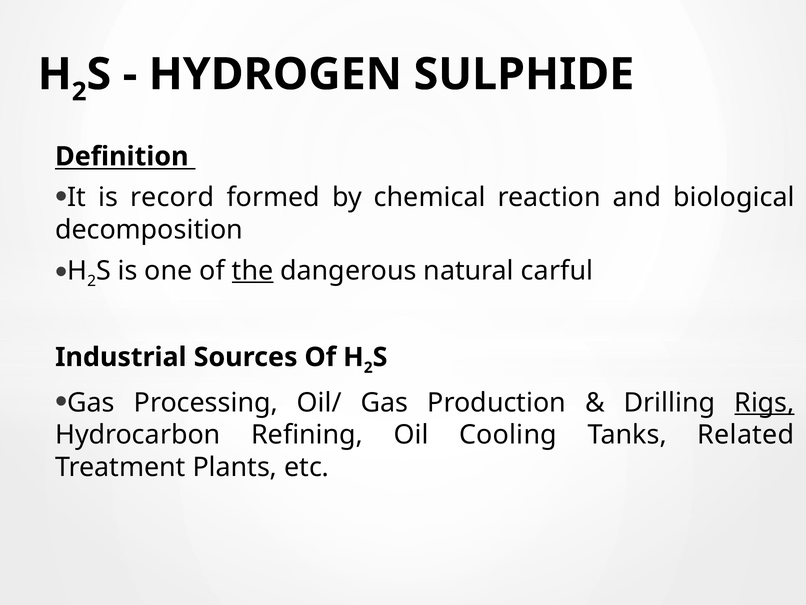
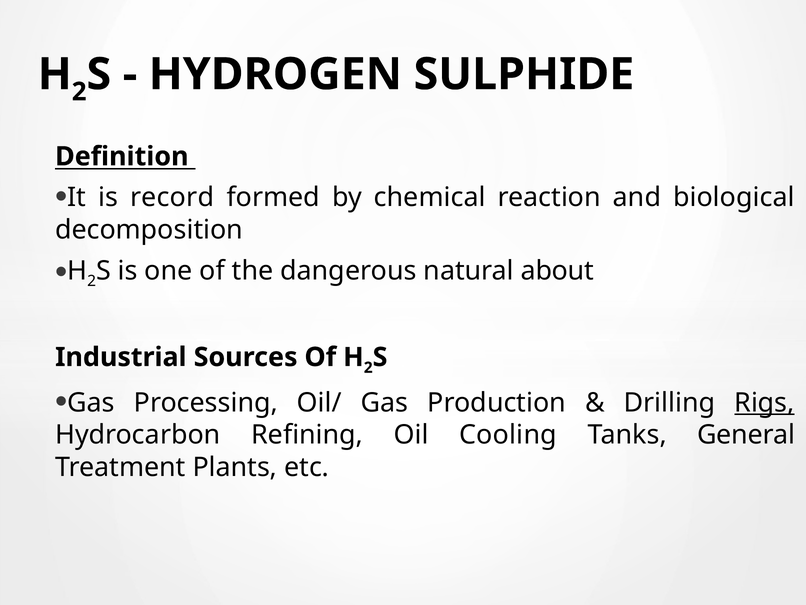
the underline: present -> none (253, 271)
carful: carful -> about (557, 271)
Related: Related -> General (746, 435)
